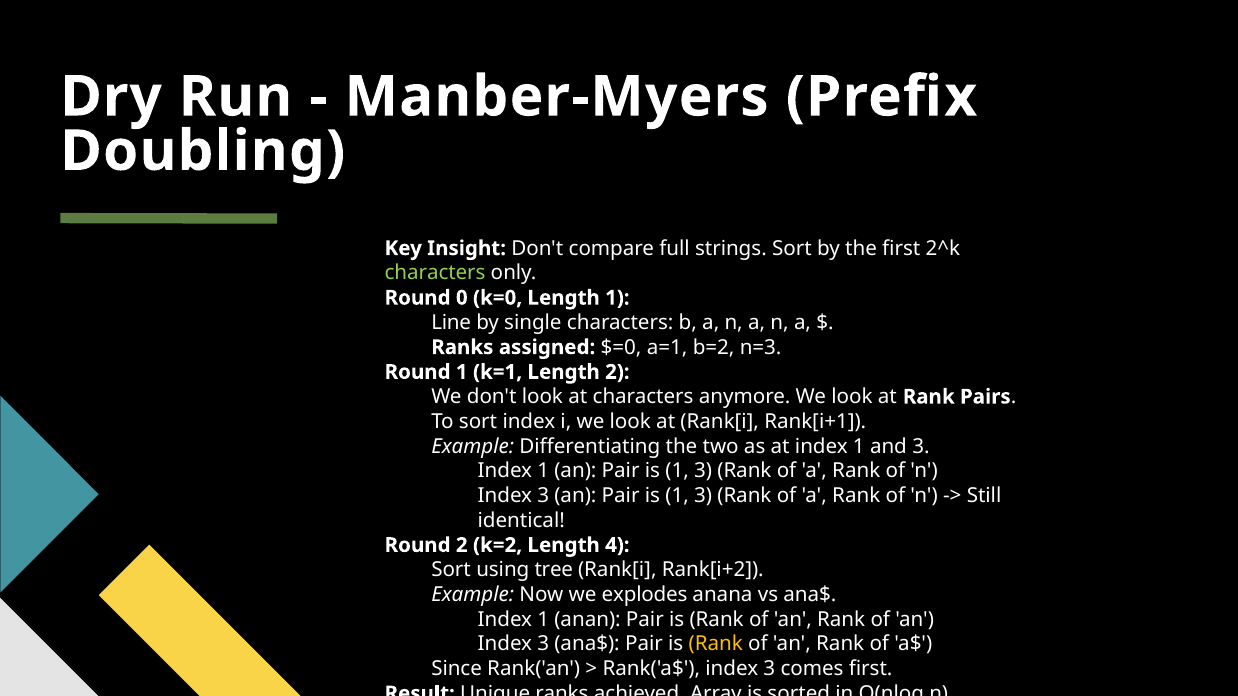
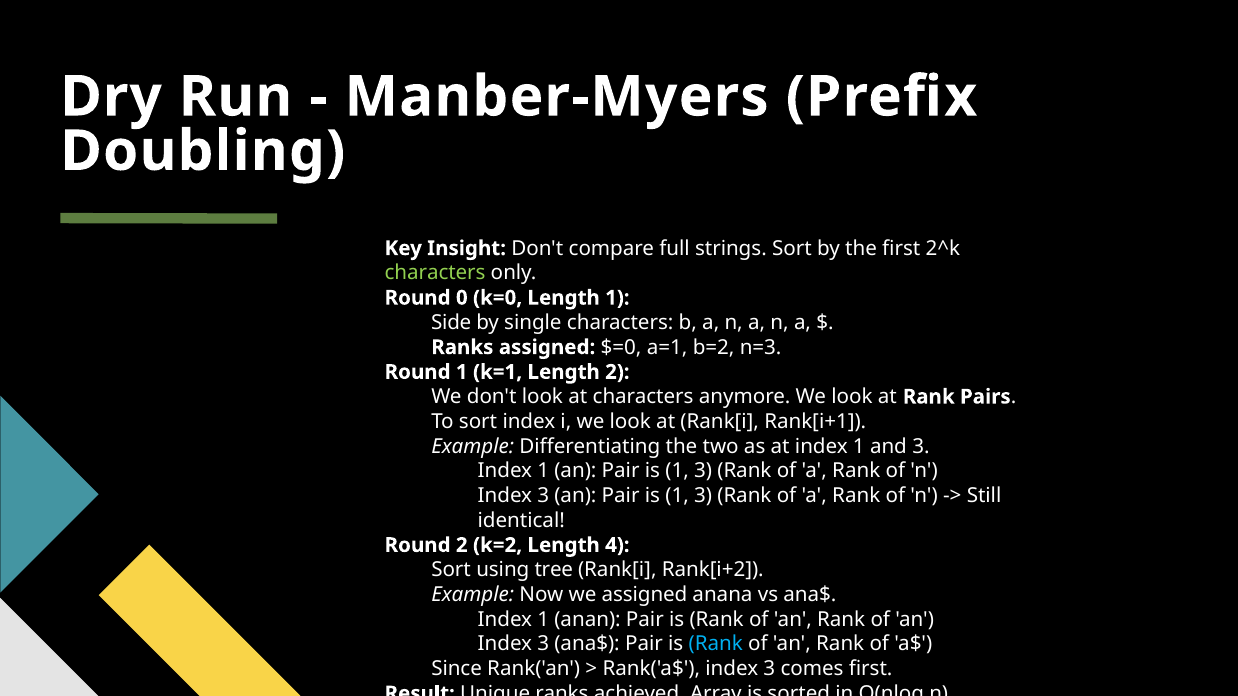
Line: Line -> Side (451, 323)
we explodes: explodes -> assigned (645, 595)
Rank colour: yellow -> light blue (716, 644)
